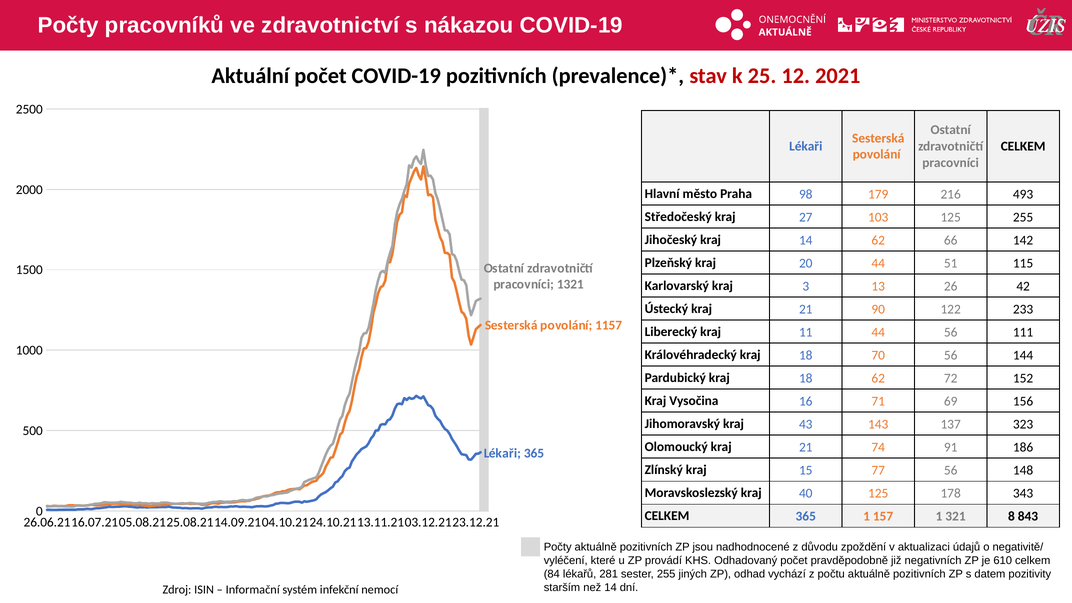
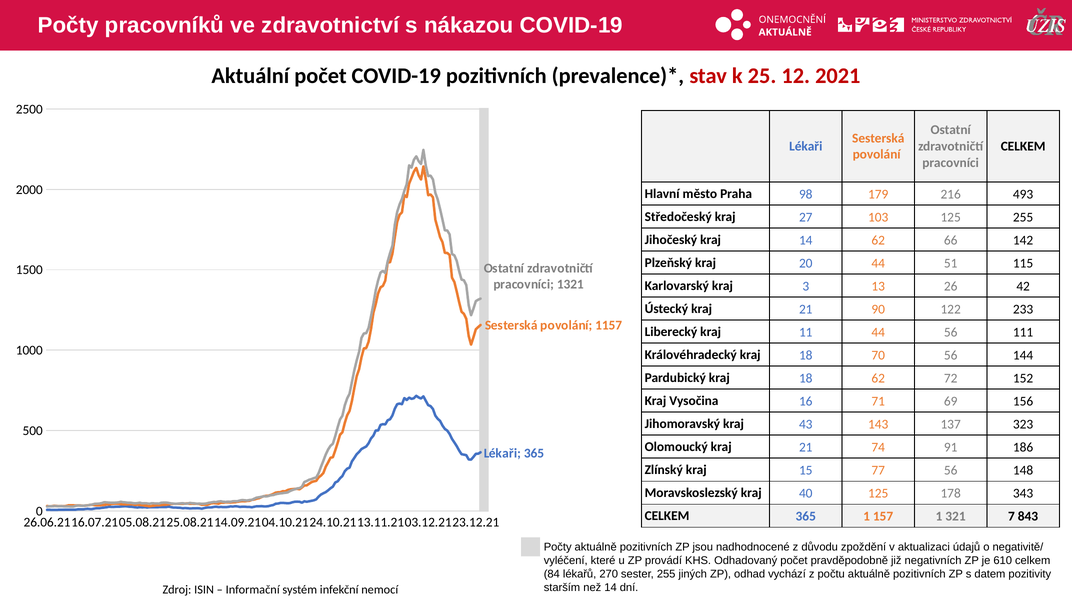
8: 8 -> 7 (1011, 516)
281: 281 -> 270 (609, 574)
